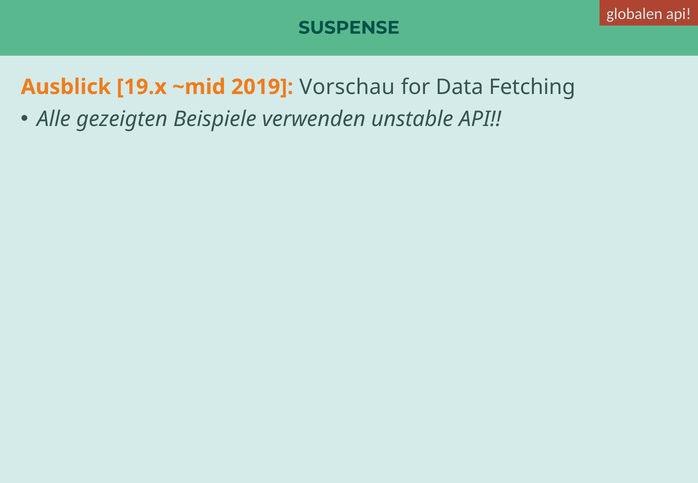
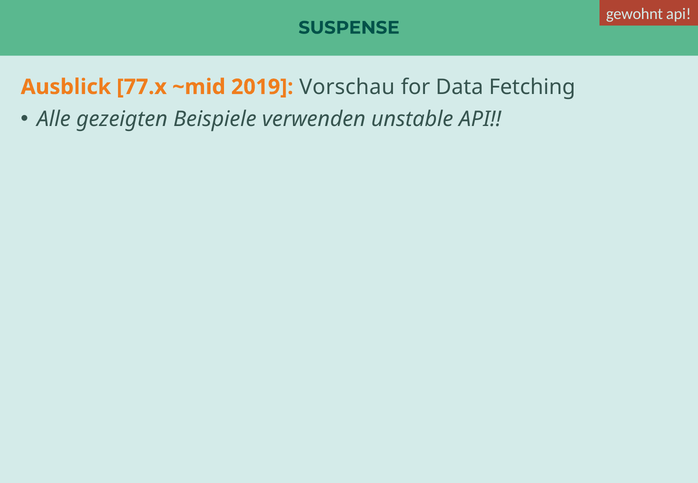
globalen: globalen -> gewohnt (635, 14)
19.x: 19.x -> 77.x (142, 87)
